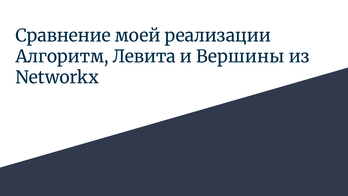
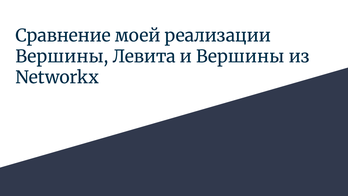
Алгоритм: Алгоритм -> Вершины (62, 57)
